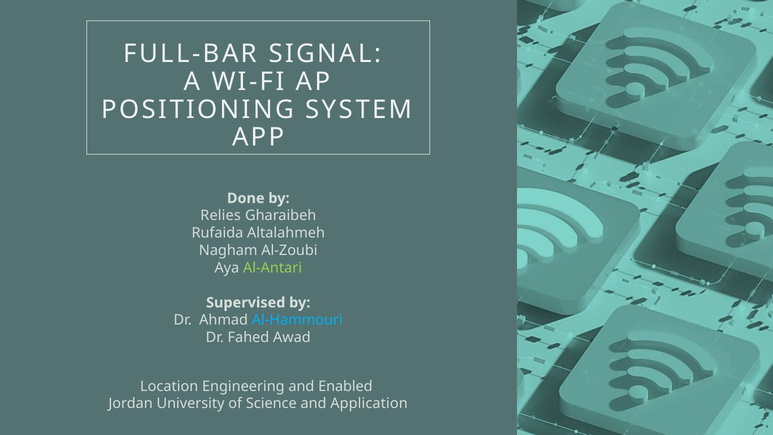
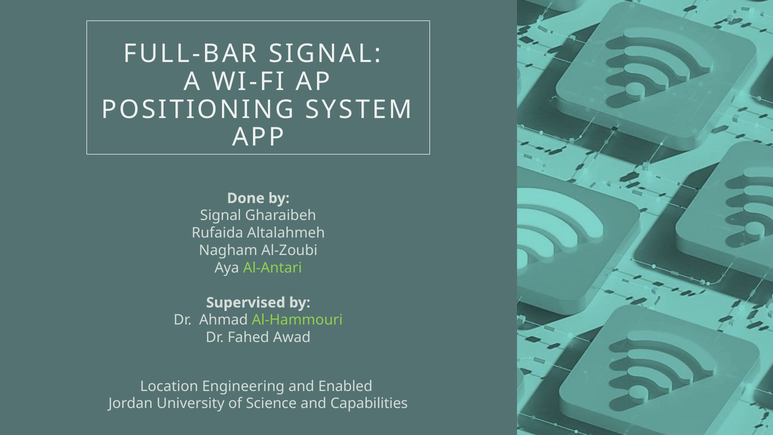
Relies: Relies -> Signal (221, 216)
Al-Hammouri colour: light blue -> light green (297, 320)
Application: Application -> Capabilities (369, 404)
